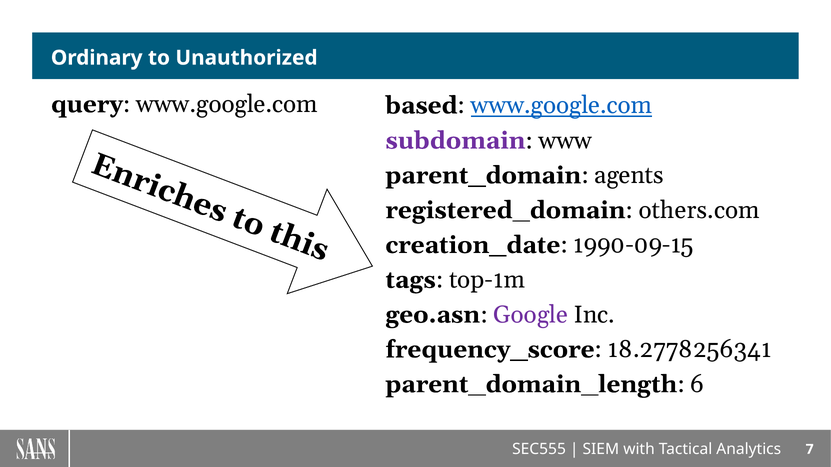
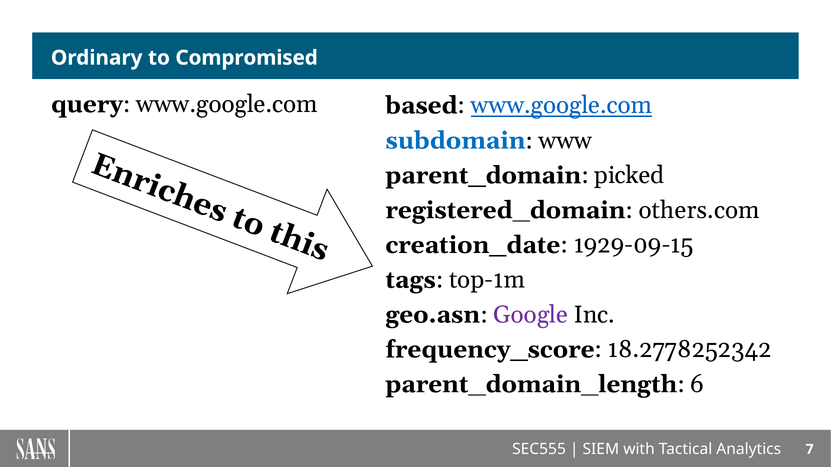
Unauthorized: Unauthorized -> Compromised (247, 58)
subdomain colour: purple -> blue (455, 141)
agents: agents -> picked (629, 176)
1990-09-15: 1990-09-15 -> 1929-09-15 (634, 245)
18.2778256341: 18.2778256341 -> 18.2778252342 (690, 350)
